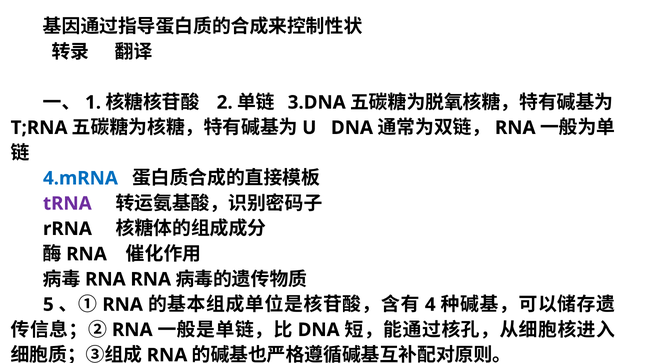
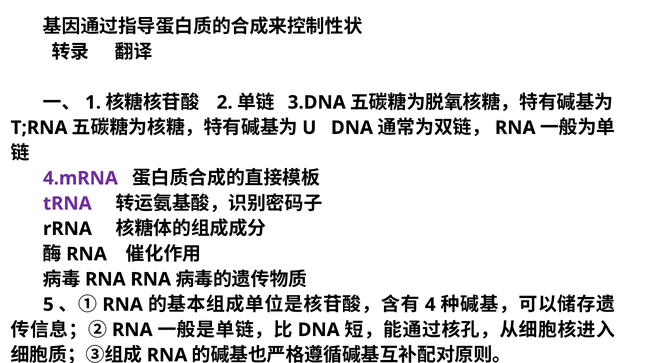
4.mRNA colour: blue -> purple (80, 178)
